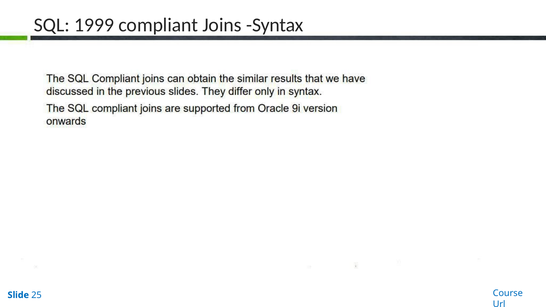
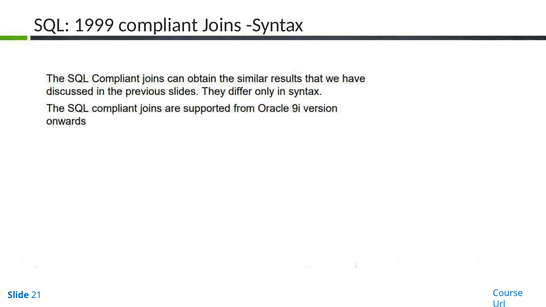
25: 25 -> 21 (36, 295)
